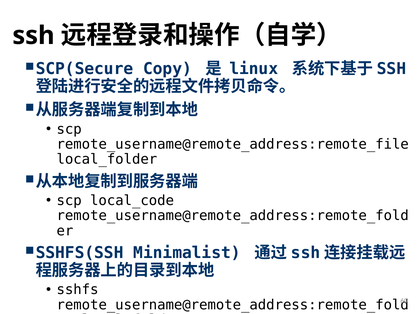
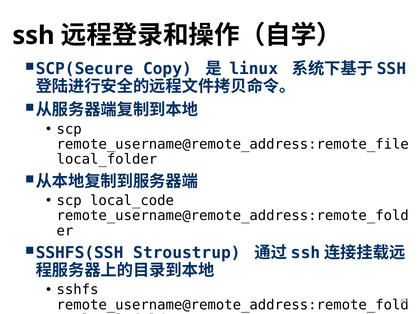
Minimalist: Minimalist -> Stroustrup (187, 252)
